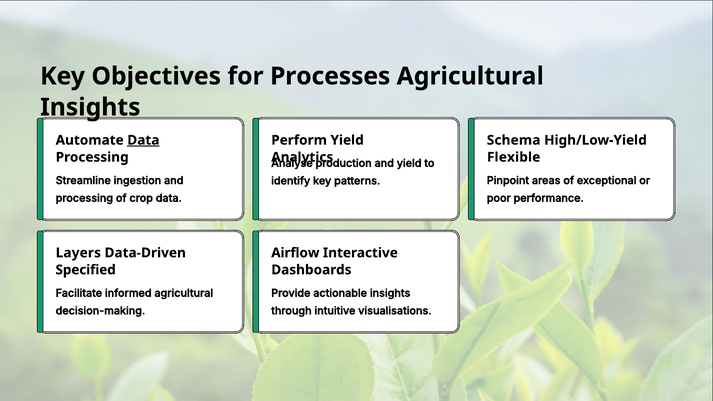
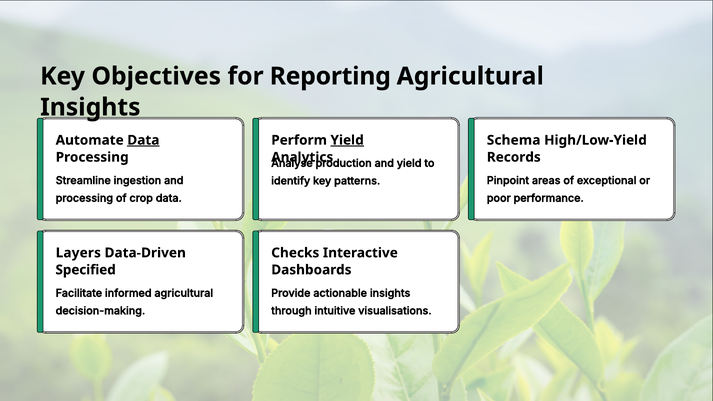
Processes: Processes -> Reporting (330, 76)
Yield underline: none -> present (347, 140)
Flexible: Flexible -> Records (514, 157)
Airflow: Airflow -> Checks (295, 253)
